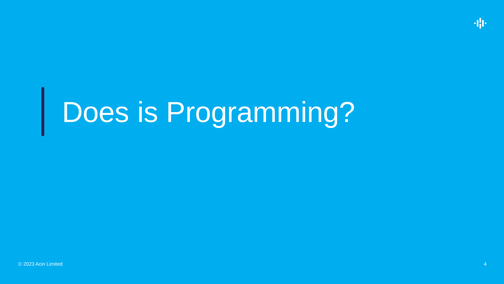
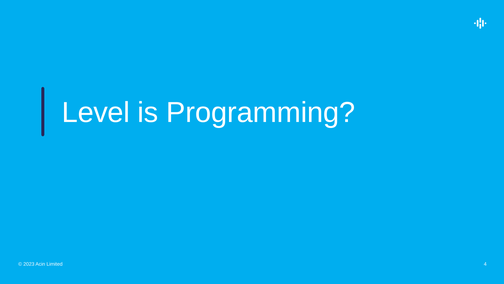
Does: Does -> Level (96, 112)
